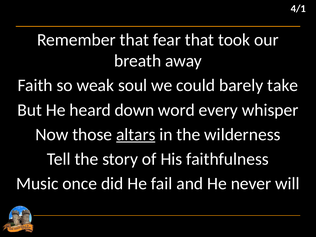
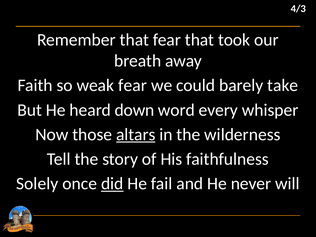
4/1: 4/1 -> 4/3 (298, 9)
weak soul: soul -> fear (133, 85)
Music: Music -> Solely (37, 184)
did underline: none -> present (112, 184)
